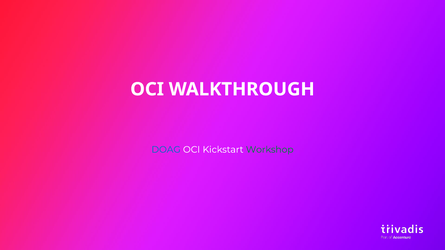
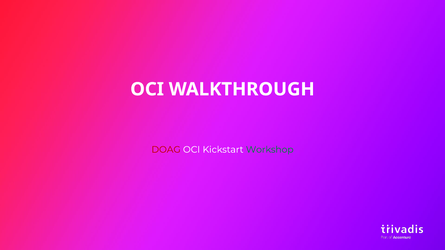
DOAG colour: blue -> red (166, 150)
